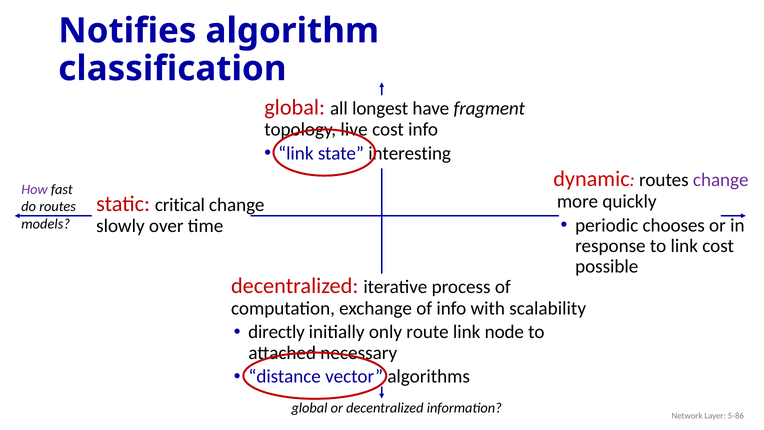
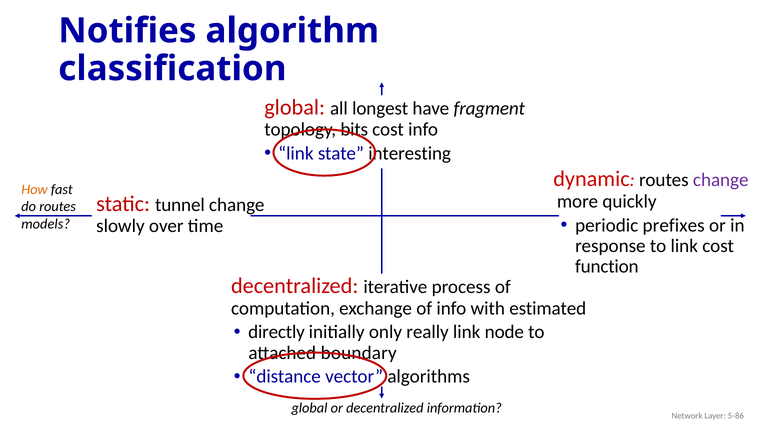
live: live -> bits (354, 130)
How colour: purple -> orange (35, 189)
critical: critical -> tunnel (180, 205)
chooses: chooses -> prefixes (674, 225)
possible: possible -> function (607, 266)
scalability: scalability -> estimated (548, 308)
route: route -> really (428, 332)
necessary: necessary -> boundary (359, 353)
